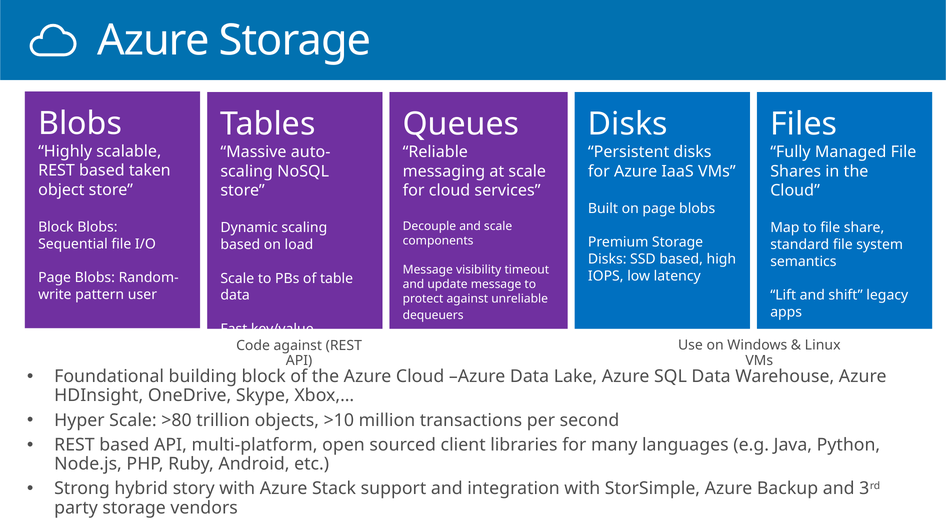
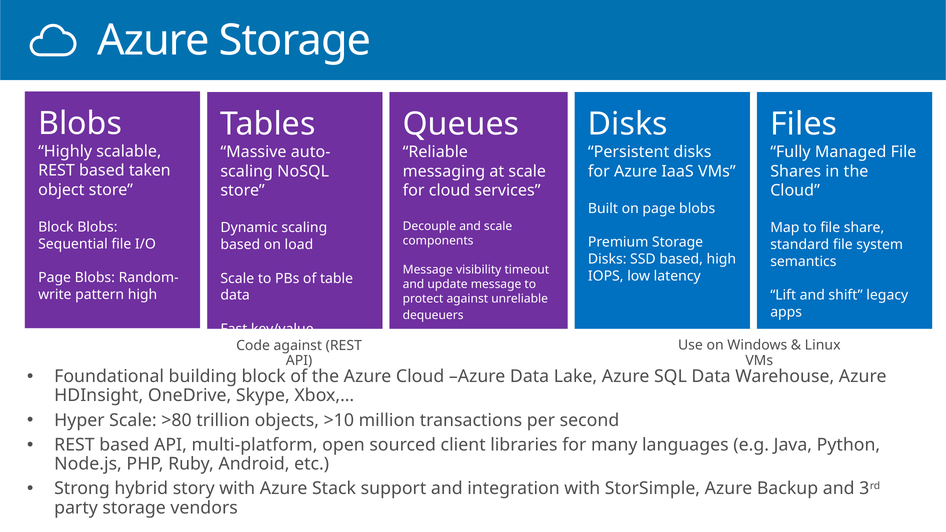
pattern user: user -> high (142, 295)
